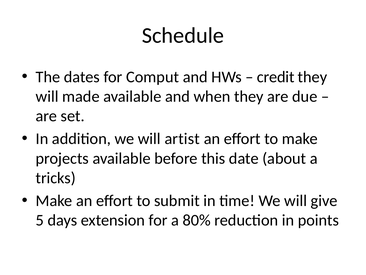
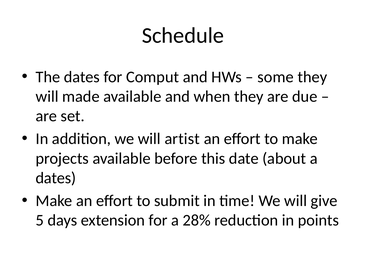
credit: credit -> some (276, 77)
tricks: tricks -> dates (56, 178)
80%: 80% -> 28% (197, 220)
